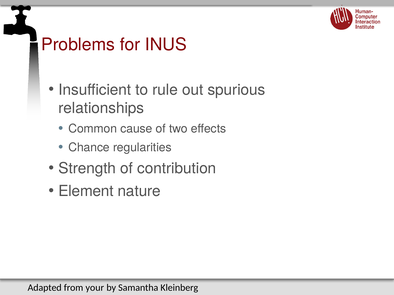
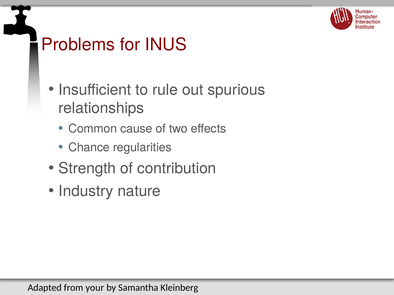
Element: Element -> Industry (86, 191)
